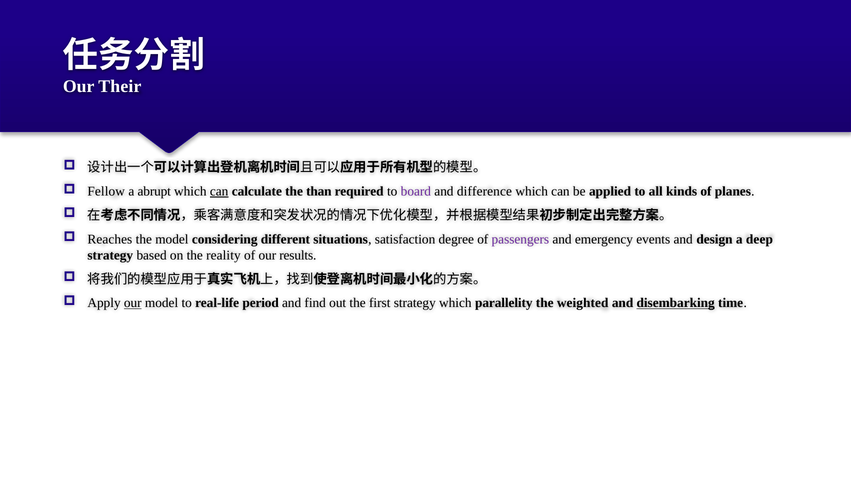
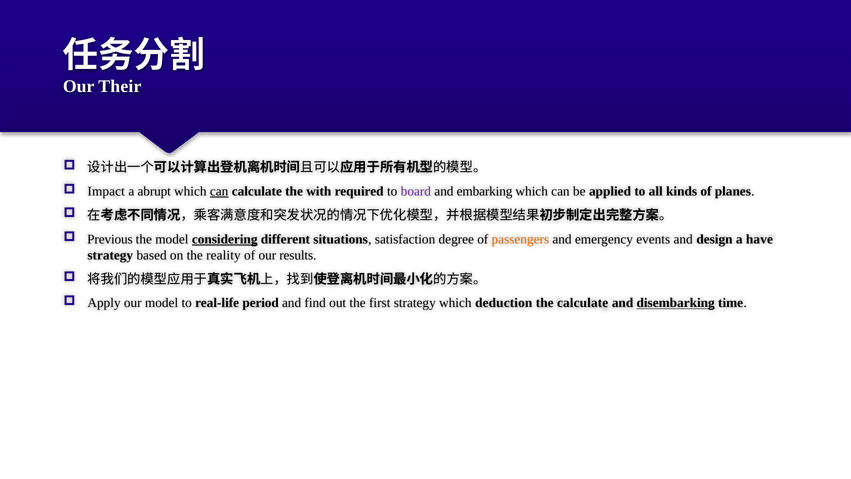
Fellow: Fellow -> Impact (106, 191)
than: than -> with (319, 191)
difference: difference -> embarking (485, 191)
Reaches: Reaches -> Previous (110, 239)
considering underline: none -> present (225, 239)
passengers colour: purple -> orange (520, 239)
deep: deep -> have (759, 239)
our underline: present -> none (133, 303)
parallelity: parallelity -> deduction (504, 303)
the weighted: weighted -> calculate (583, 303)
